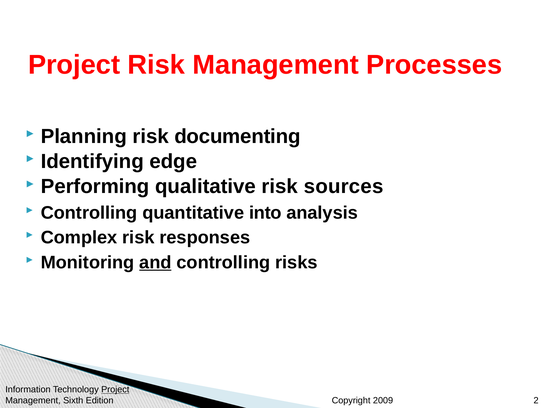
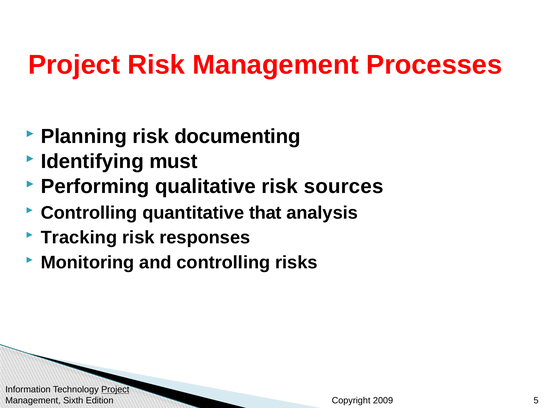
edge: edge -> must (173, 161)
into: into -> that (265, 213)
Complex: Complex -> Tracking (79, 238)
and underline: present -> none (155, 262)
2: 2 -> 5 (536, 400)
